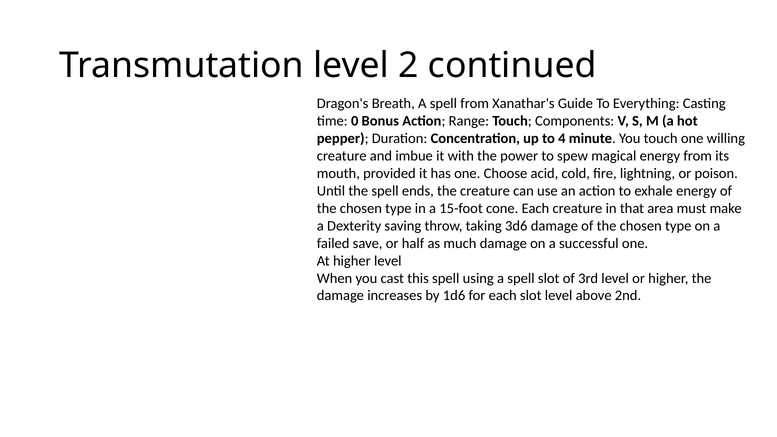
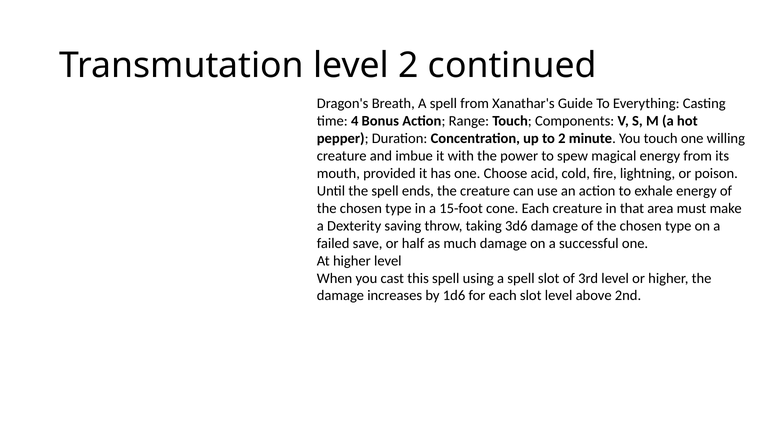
0: 0 -> 4 (355, 121)
to 4: 4 -> 2 (562, 138)
